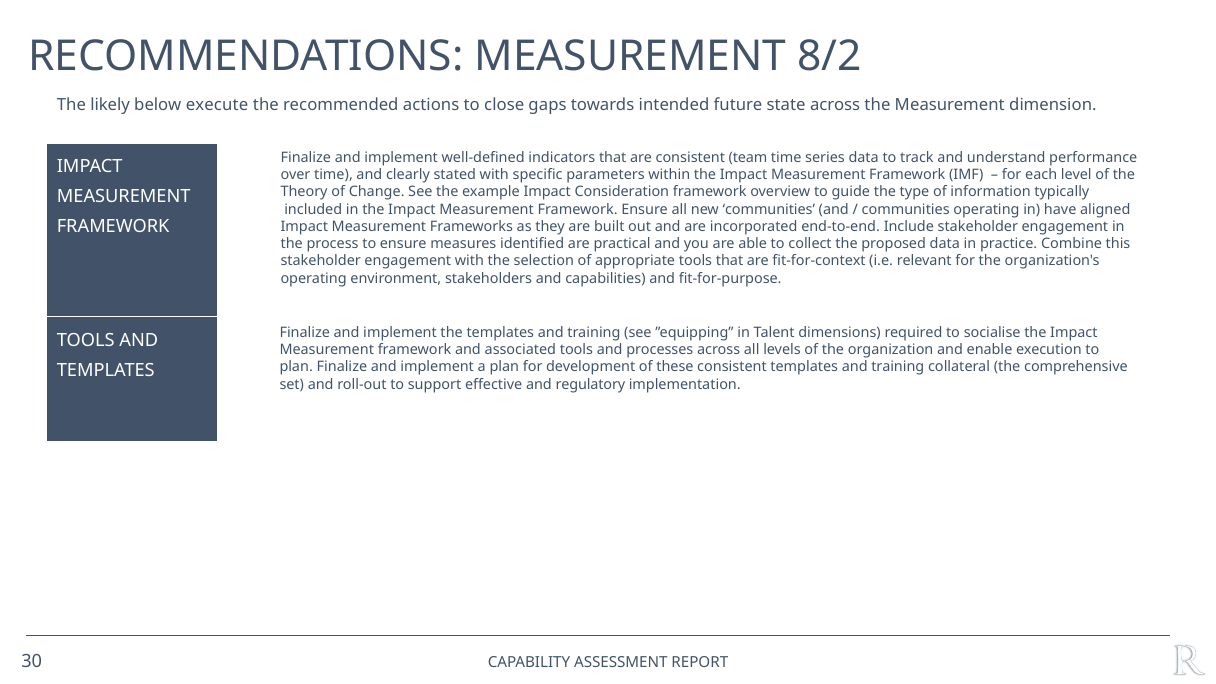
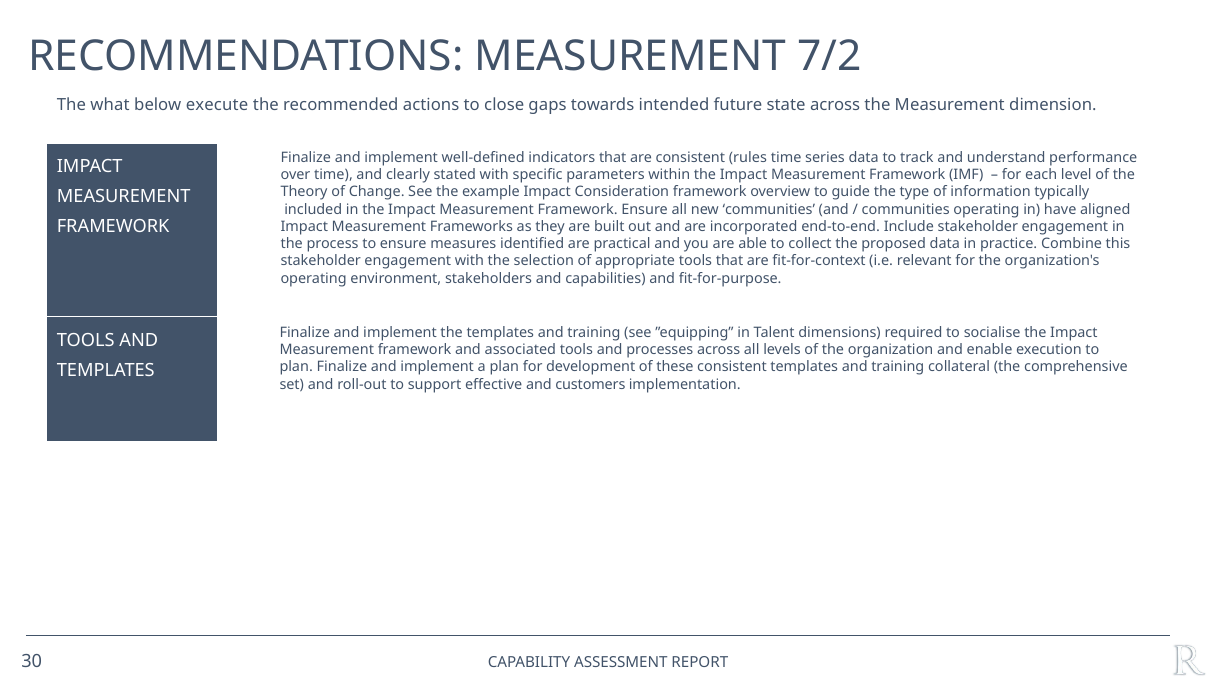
8/2: 8/2 -> 7/2 (830, 56)
likely: likely -> what (110, 105)
team: team -> rules (748, 157)
regulatory: regulatory -> customers (590, 384)
